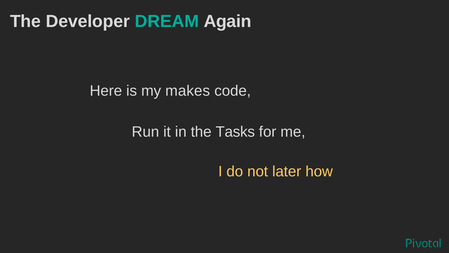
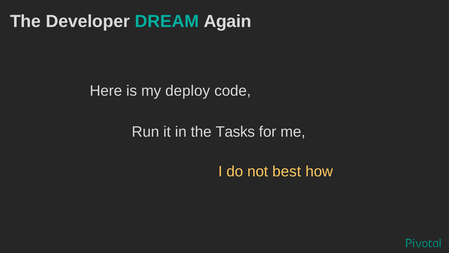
makes: makes -> deploy (188, 91)
later: later -> best (287, 171)
